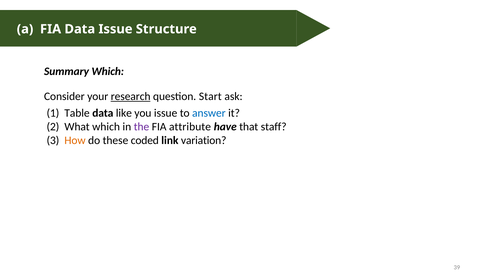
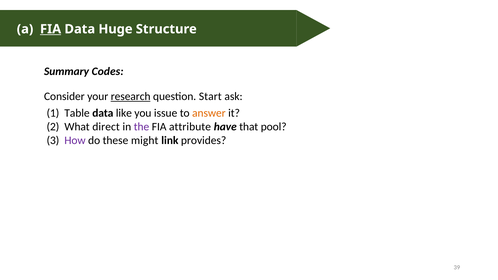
FIA underline: none -> present (51, 29)
Data Issue: Issue -> Huge (115, 29)
Summary Which: Which -> Codes (108, 72)
answer colour: blue -> orange (209, 113)
What which: which -> direct (106, 127)
staff: staff -> pool (274, 127)
How colour: orange -> purple (75, 141)
coded: coded -> might (145, 141)
variation: variation -> provides (204, 141)
